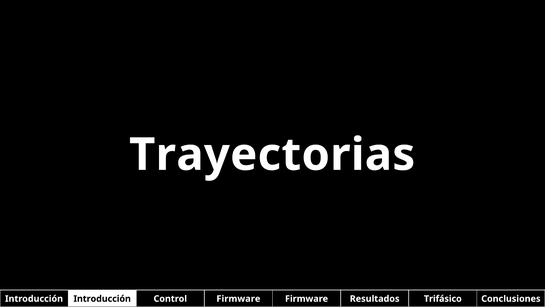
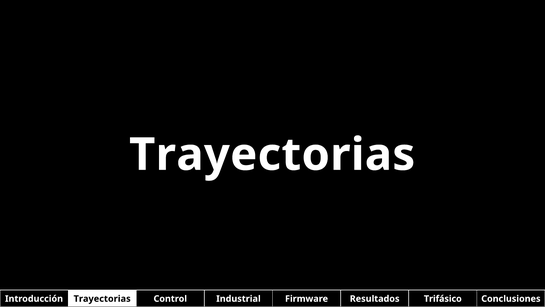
Introducción Introducción: Introducción -> Trayectorias (102, 298)
Control Firmware: Firmware -> Industrial (238, 298)
